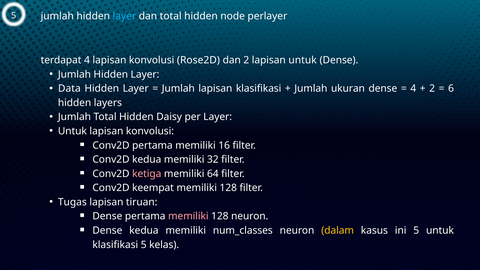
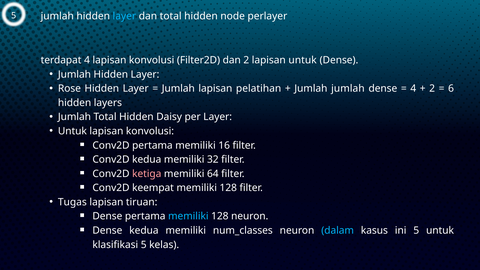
Rose2D: Rose2D -> Filter2D (198, 60)
Data: Data -> Rose (69, 89)
lapisan klasifikasi: klasifikasi -> pelatihan (259, 89)
Jumlah ukuran: ukuran -> jumlah (348, 89)
memiliki colour: pink -> light blue (188, 216)
dalam colour: yellow -> light blue (338, 231)
